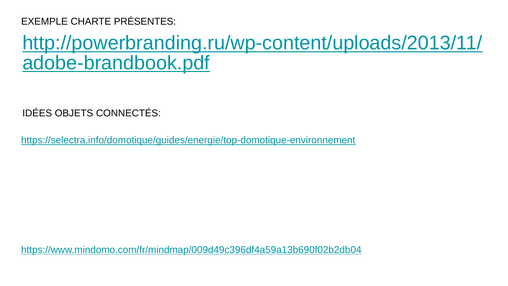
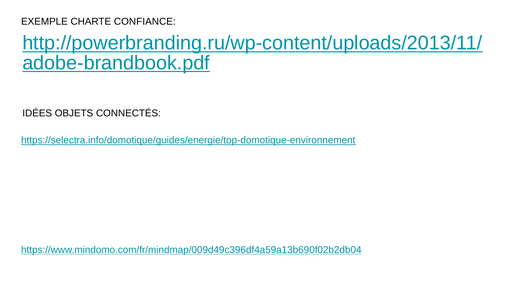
PRÉSENTES: PRÉSENTES -> CONFIANCE (145, 21)
